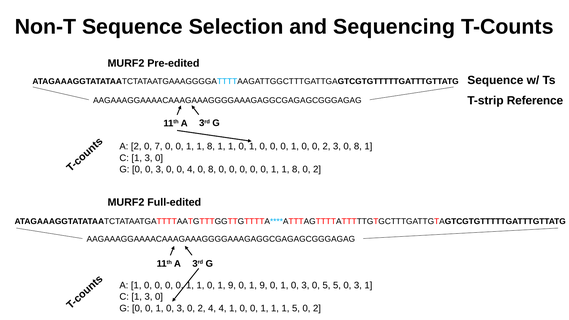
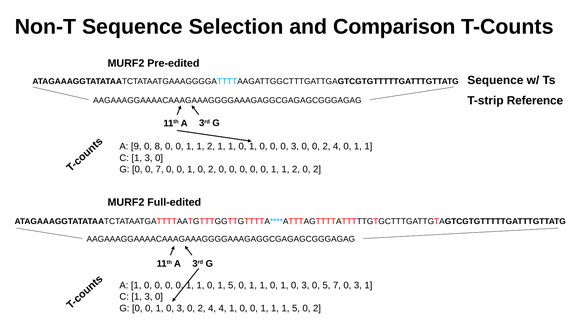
Sequencing: Sequencing -> Comparison (394, 27)
A 2: 2 -> 9 (136, 147)
7: 7 -> 8 (159, 147)
8: 8 -> 2 (211, 147)
1: 1 -> 3 (295, 147)
0 0 2 3: 3 -> 4 (337, 147)
8: 8 -> 1 (358, 147)
0 0 3: 3 -> 7 (160, 169)
4: 4 -> 1 (191, 169)
8: 8 -> 2 (212, 169)
8: 8 -> 2 (296, 169)
1 0 1 9: 9 -> 5 (232, 286)
9: 9 -> 1 (263, 286)
5 5: 5 -> 7 (337, 286)
